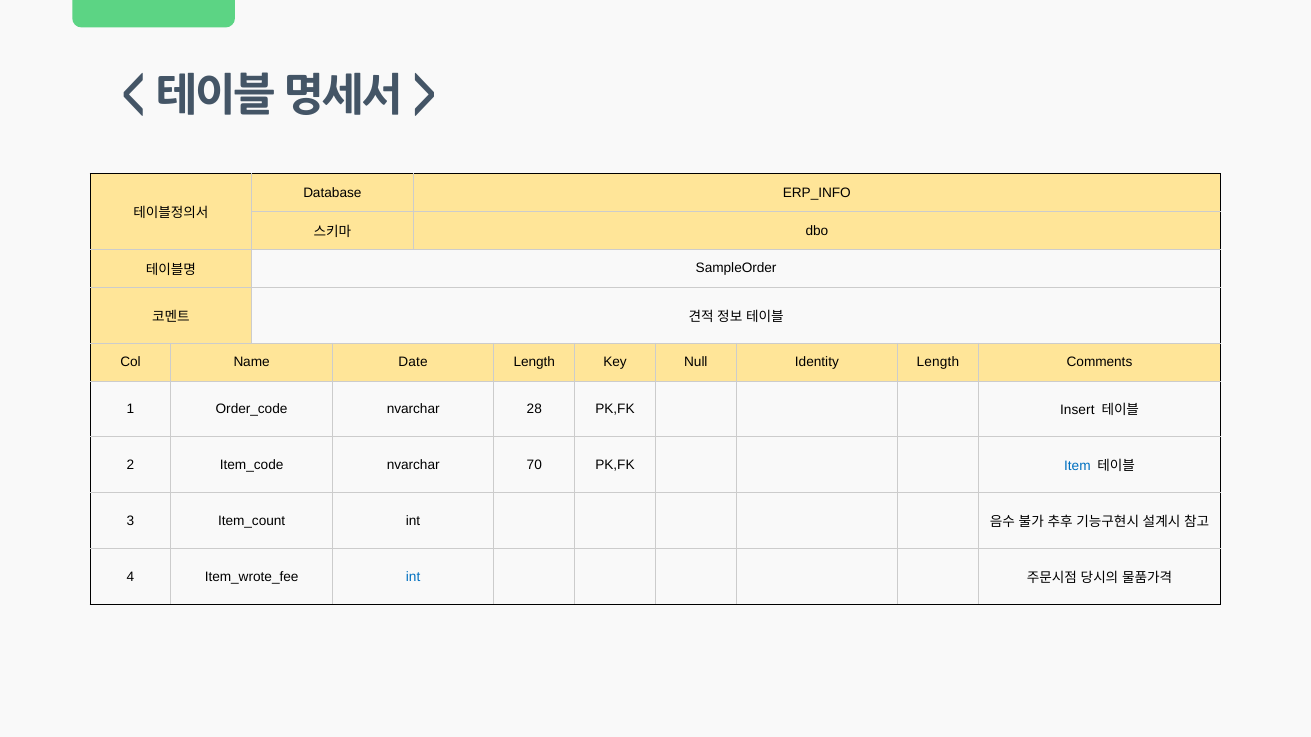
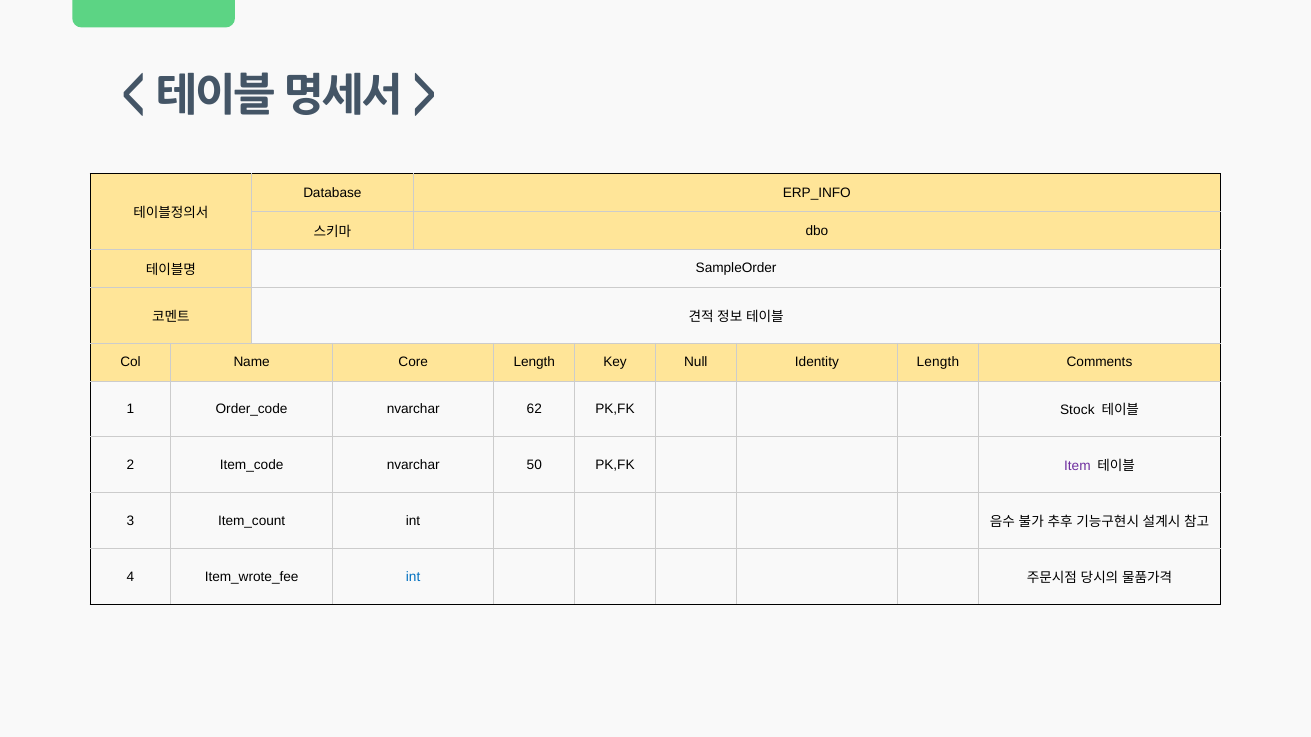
Date: Date -> Core (413, 362)
28: 28 -> 62 (534, 409)
Insert: Insert -> Stock (1077, 410)
70: 70 -> 50 (534, 465)
Item colour: blue -> purple (1077, 466)
